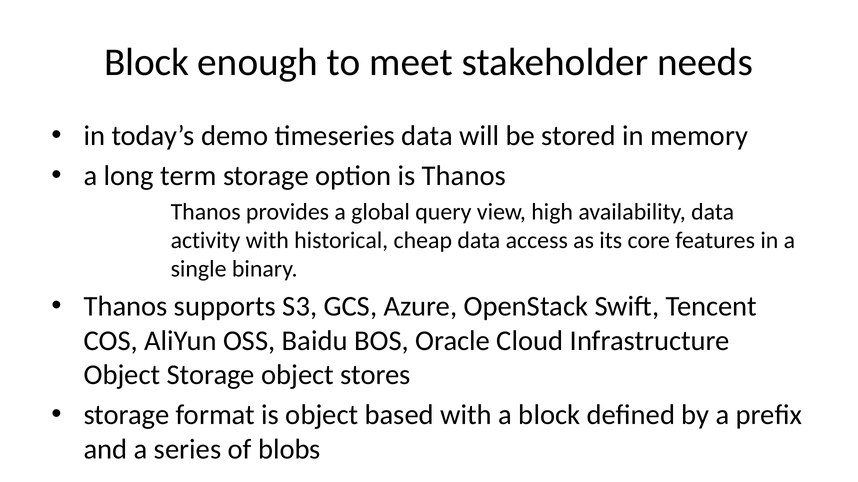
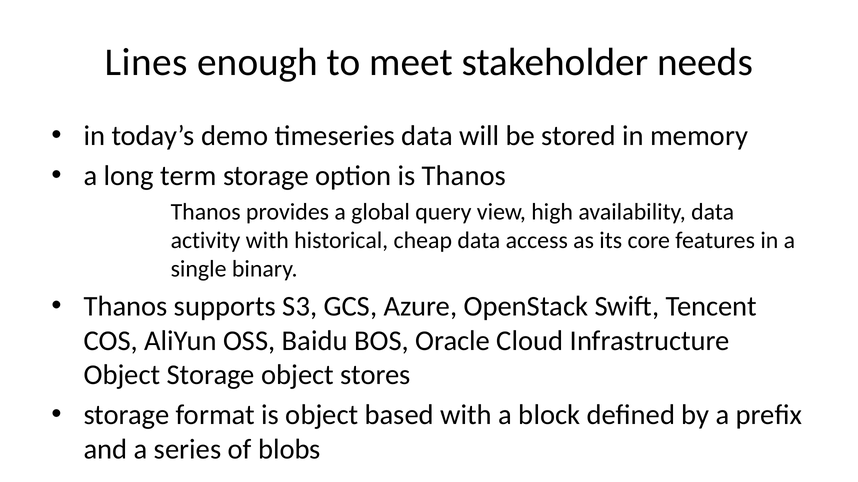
Block: Block -> Lines (146, 62)
